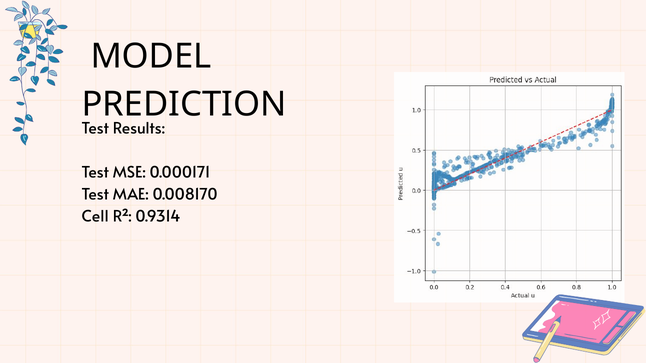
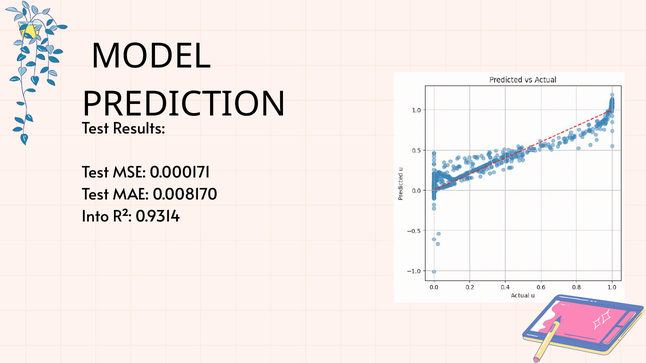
Cell: Cell -> Into (95, 217)
